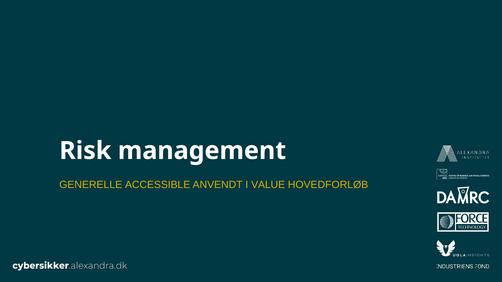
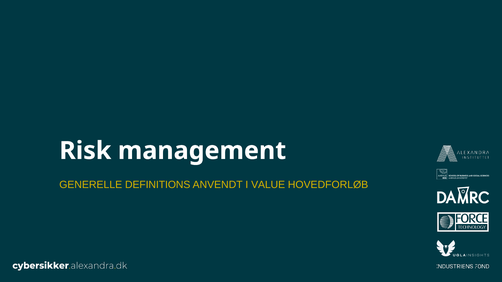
ACCESSIBLE: ACCESSIBLE -> DEFINITIONS (158, 185)
